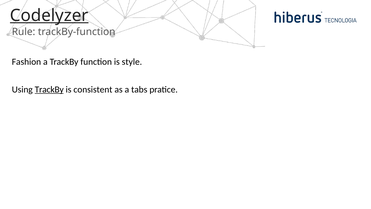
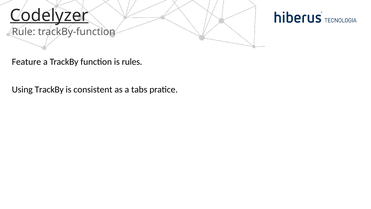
Fashion: Fashion -> Feature (26, 62)
style: style -> rules (132, 62)
TrackBy underline: present -> none (49, 89)
